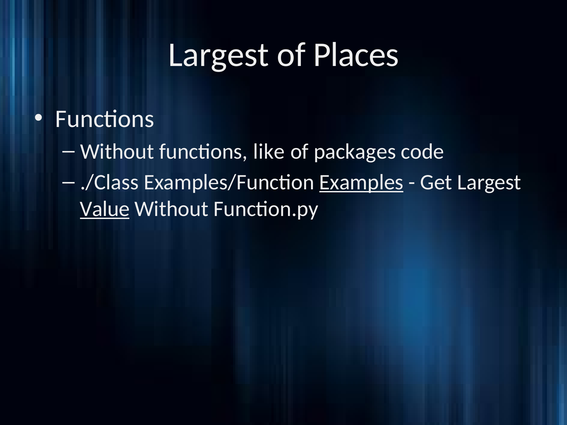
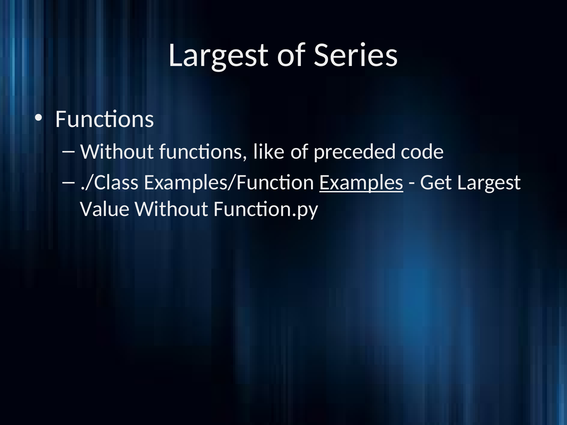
Places: Places -> Series (356, 55)
packages: packages -> preceded (355, 152)
Value underline: present -> none (105, 209)
